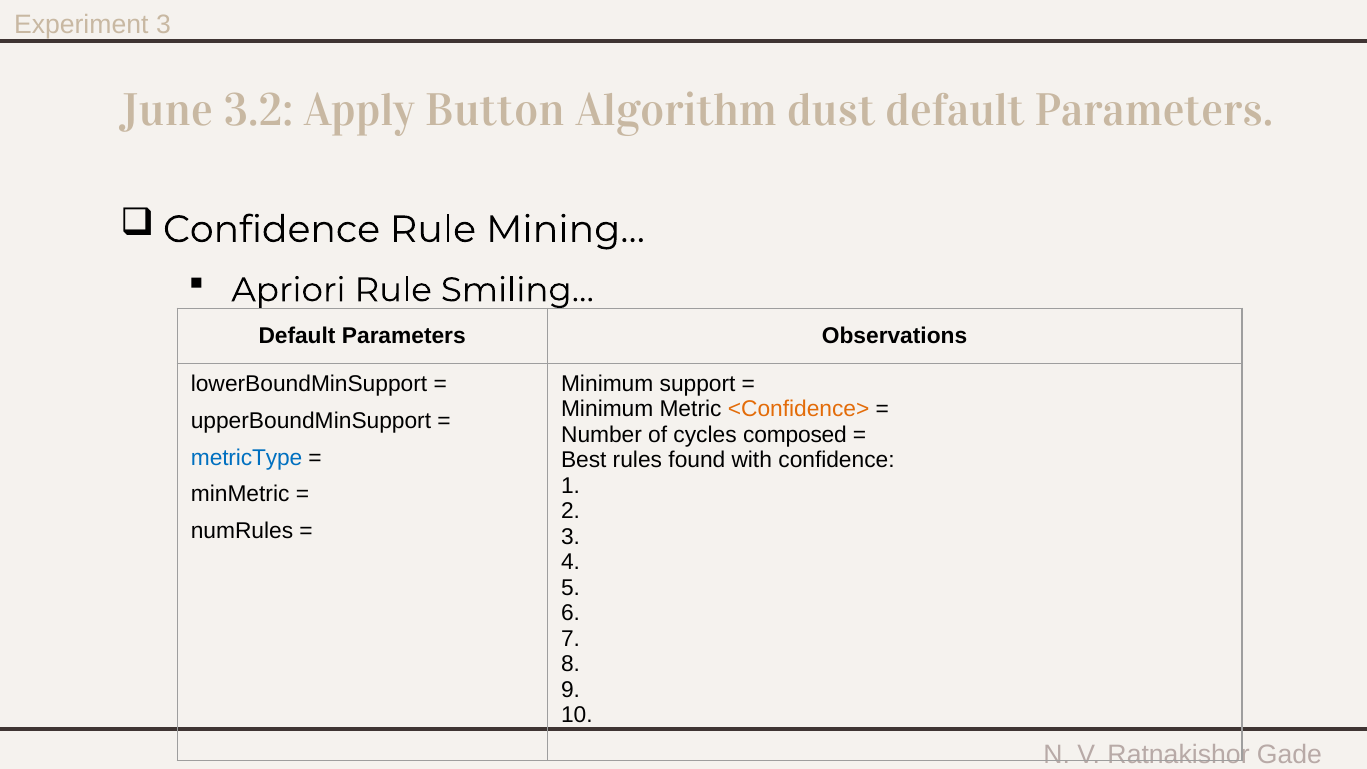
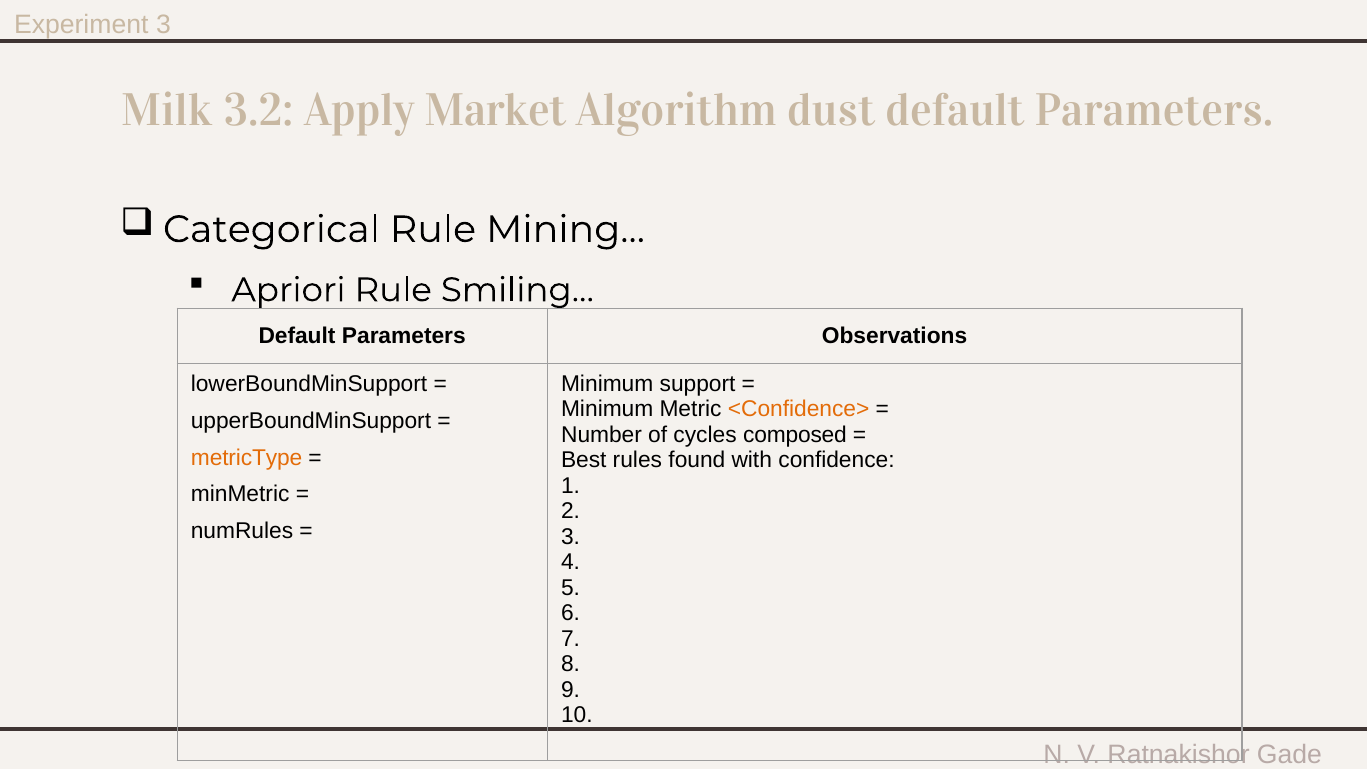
June: June -> Milk (167, 111)
Button: Button -> Market (495, 111)
Confidence: Confidence -> Categorical (272, 229)
metricType colour: blue -> orange (247, 457)
